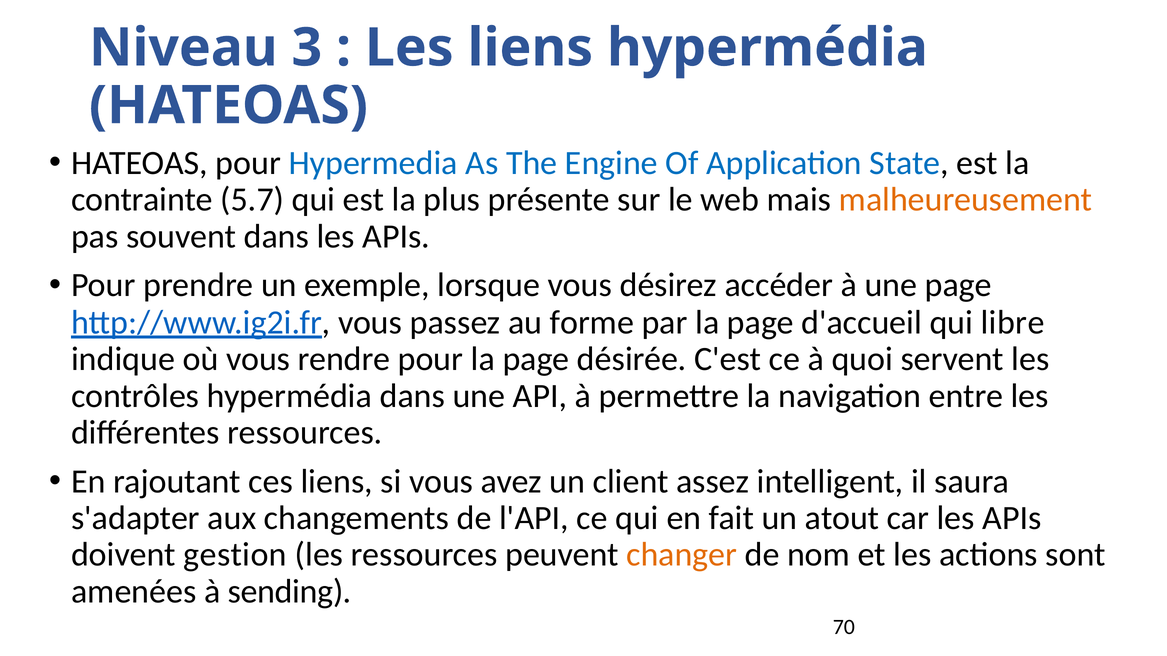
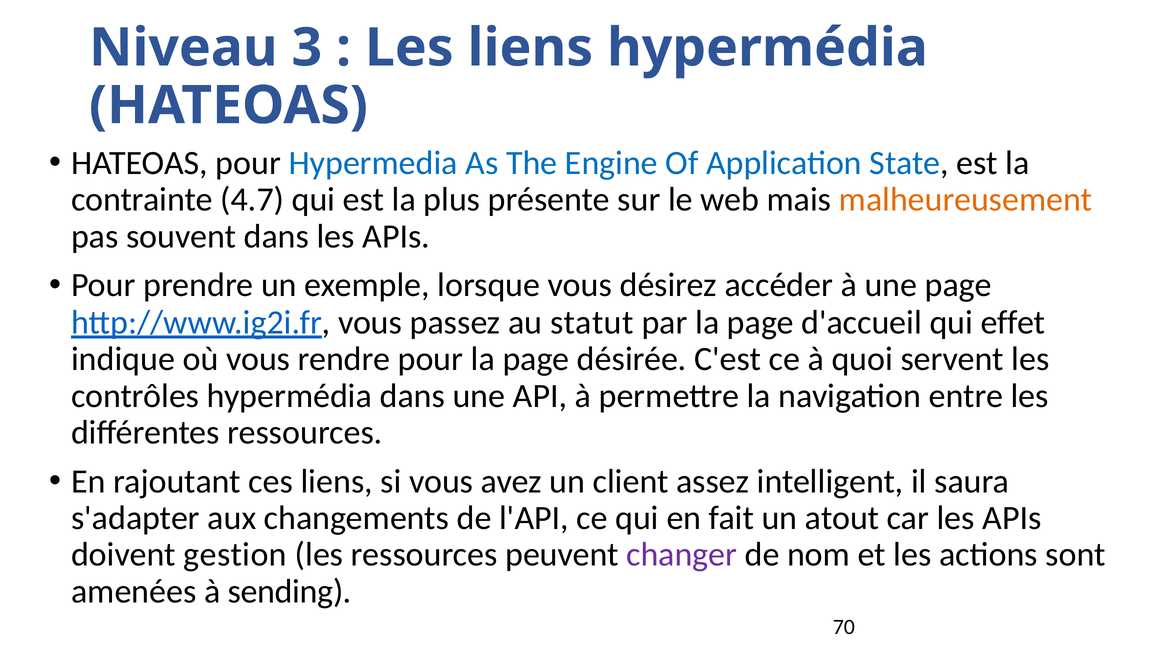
5.7: 5.7 -> 4.7 (252, 200)
forme: forme -> statut (592, 323)
libre: libre -> effet (1013, 323)
changer colour: orange -> purple (682, 555)
